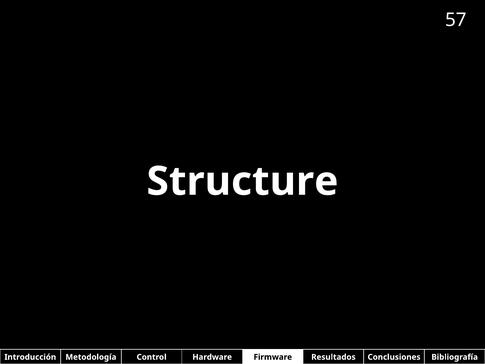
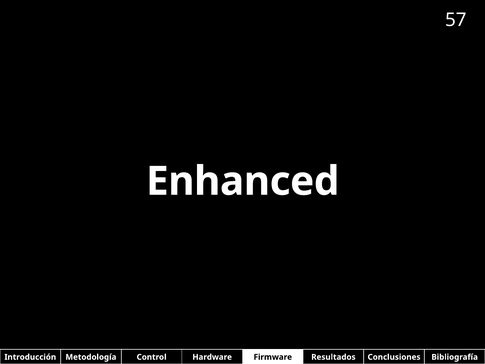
Structure: Structure -> Enhanced (243, 181)
